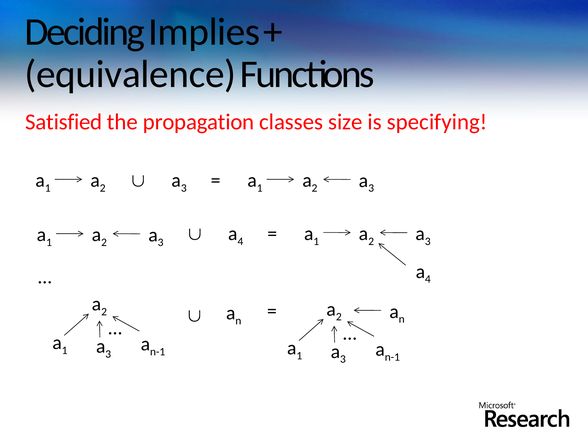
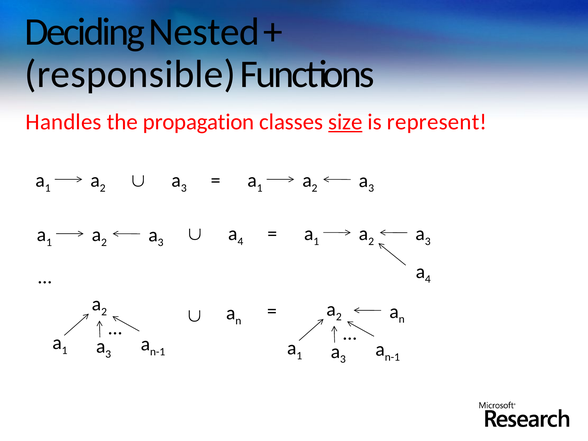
Implies: Implies -> Nested (204, 32)
equivalence: equivalence -> responsible (130, 74)
Satisfied: Satisfied -> Handles (64, 122)
size underline: none -> present (345, 122)
specifying: specifying -> represent (437, 122)
